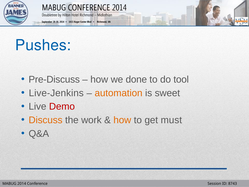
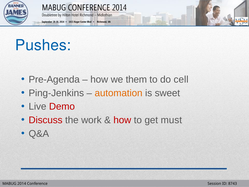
Pre-Discuss: Pre-Discuss -> Pre-Agenda (54, 79)
done: done -> them (136, 79)
tool: tool -> cell (181, 79)
Live-Jenkins: Live-Jenkins -> Ping-Jenkins (56, 93)
Discuss colour: orange -> red (46, 120)
how colour: orange -> red (122, 120)
